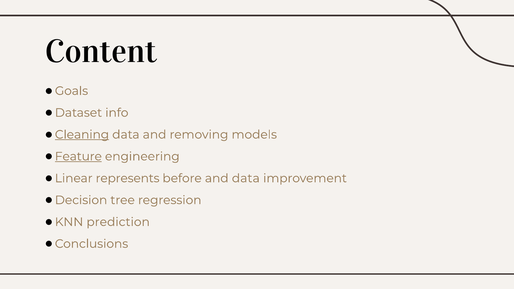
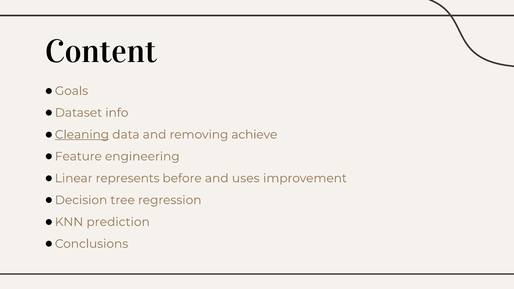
models: models -> achieve (254, 135)
Feature underline: present -> none (78, 156)
and data: data -> uses (246, 178)
